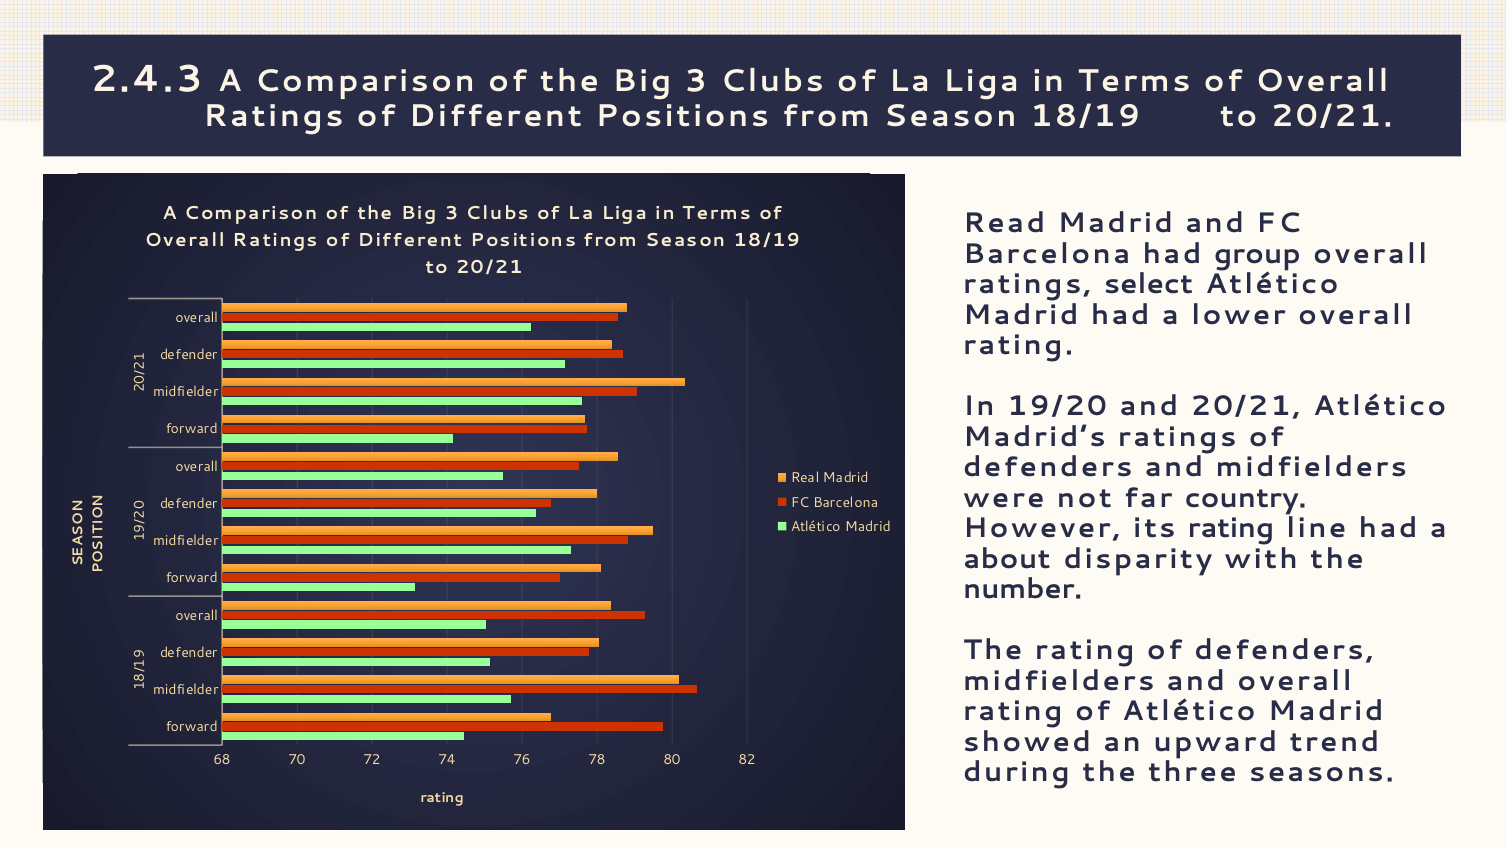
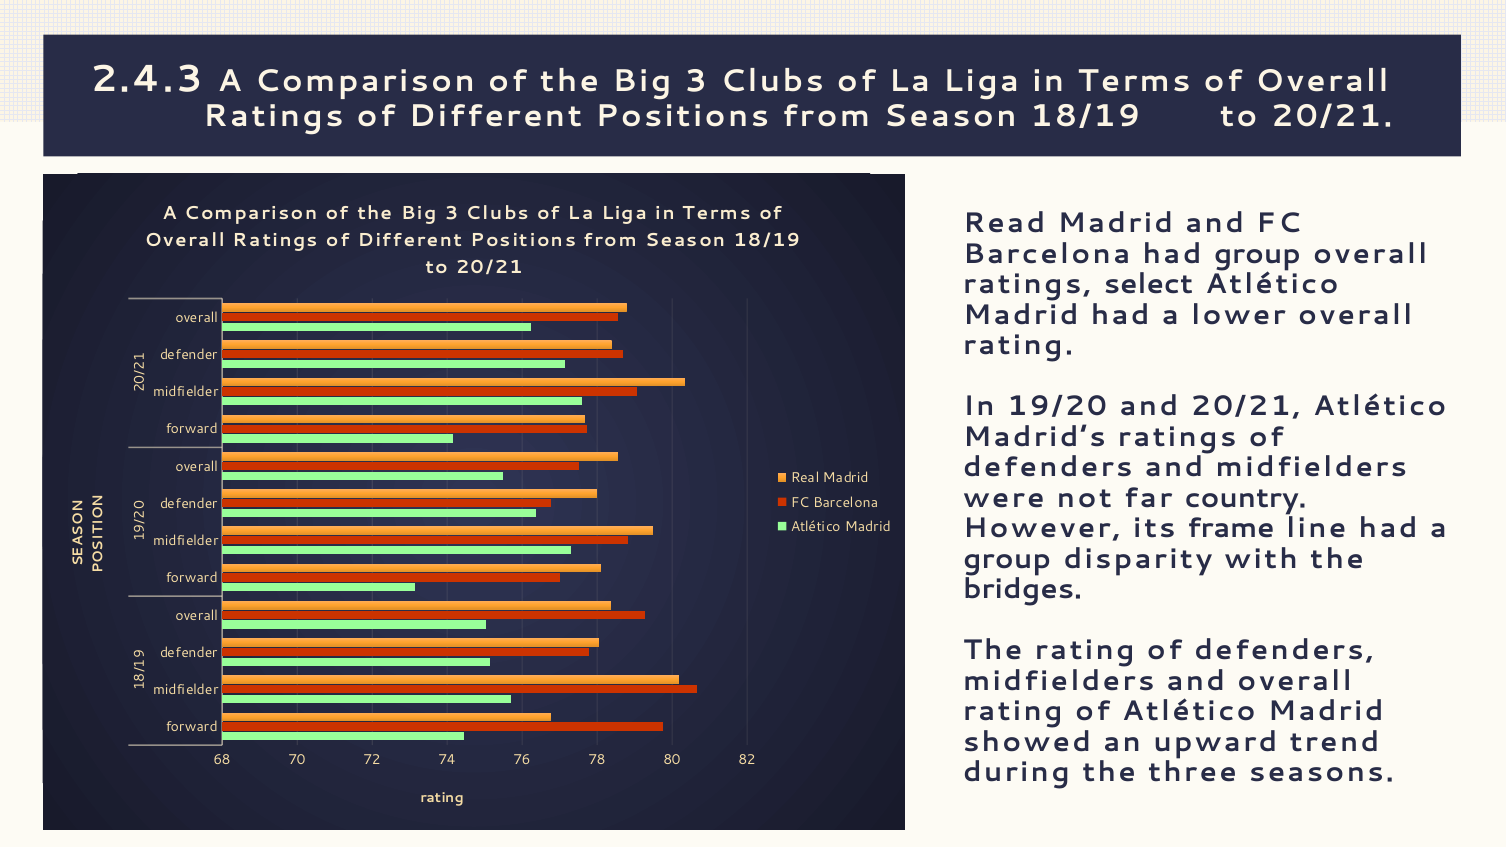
its rating: rating -> frame (1231, 529)
about: about -> group (1007, 559)
number: number -> bridges (1022, 590)
